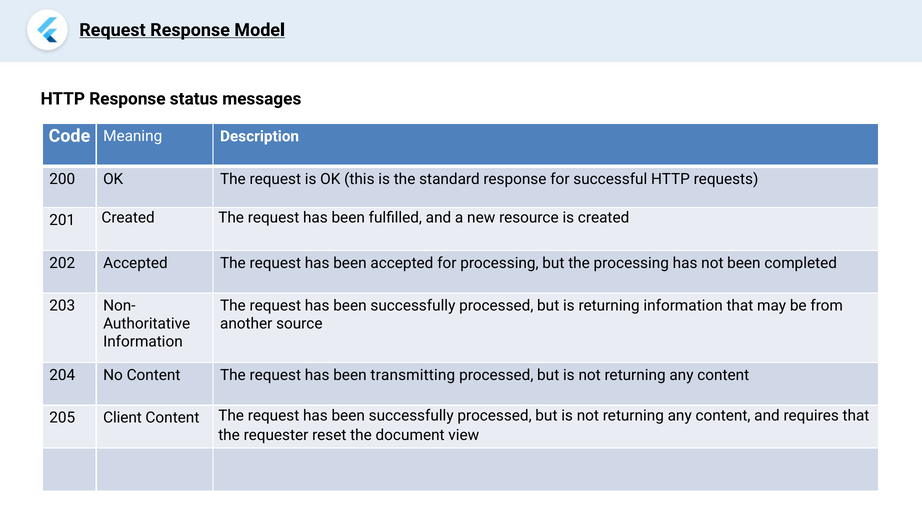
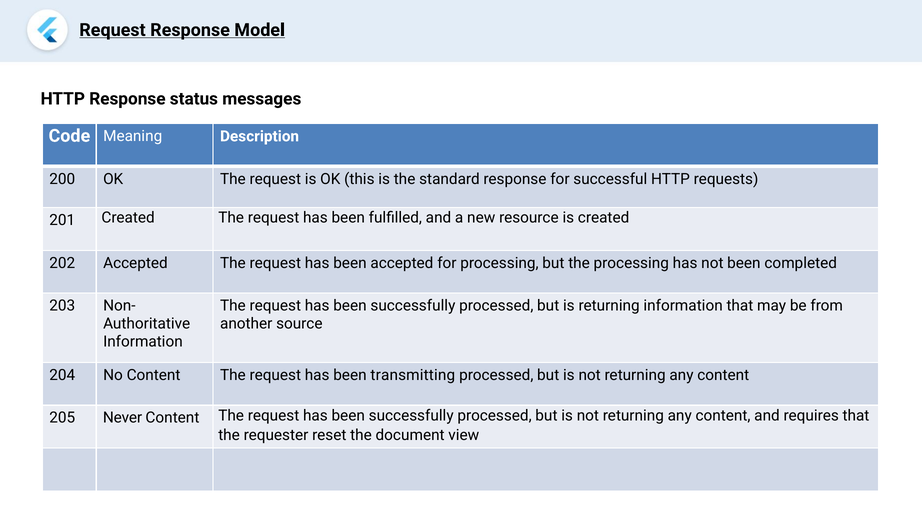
Client: Client -> Never (123, 418)
